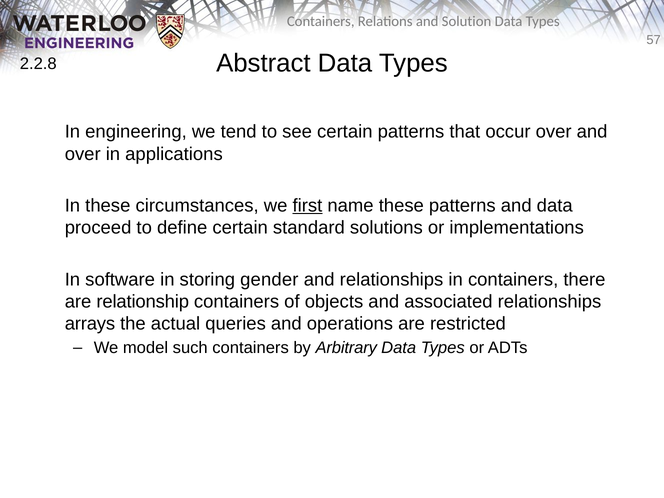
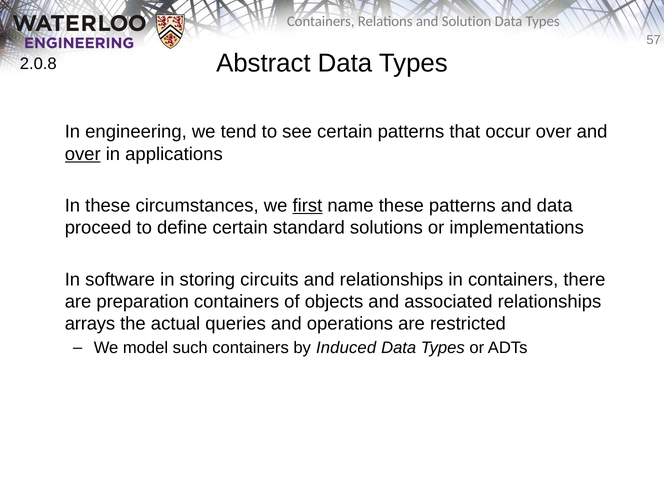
2.2.8: 2.2.8 -> 2.0.8 (38, 64)
over underline: none -> present (83, 154)
gender: gender -> circuits (269, 279)
relationship: relationship -> preparation (143, 302)
Arbitrary: Arbitrary -> Induced (346, 348)
